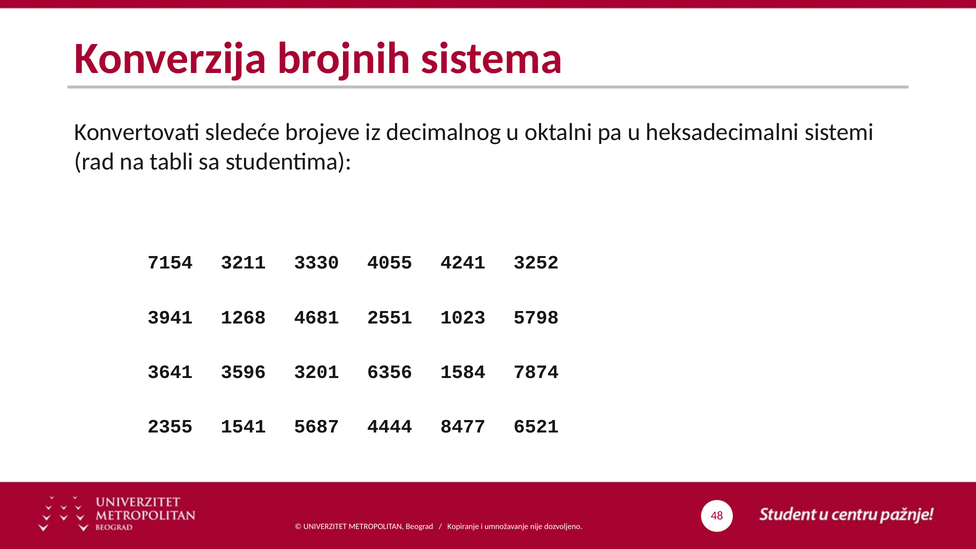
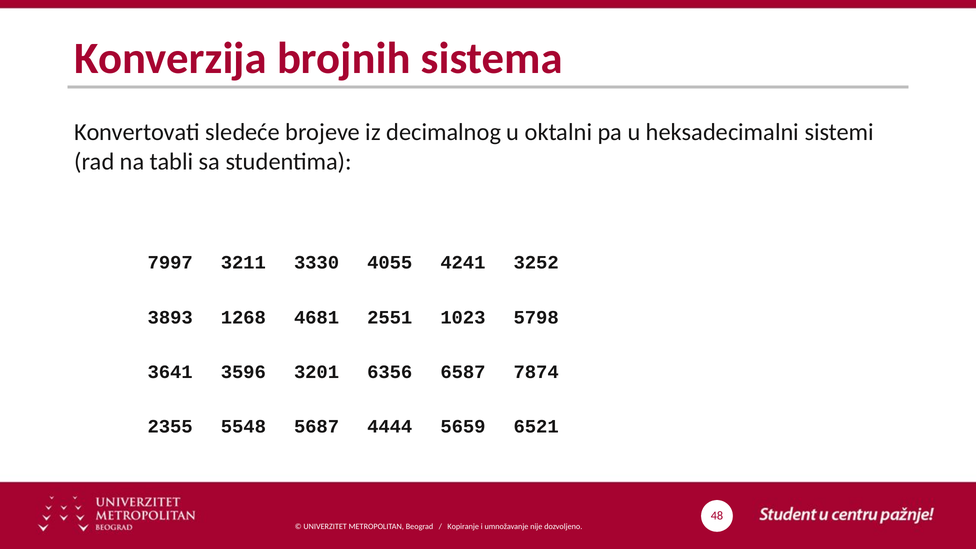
7154: 7154 -> 7997 (170, 263)
3941: 3941 -> 3893 (170, 317)
1584: 1584 -> 6587 (463, 372)
1541: 1541 -> 5548 (243, 426)
8477: 8477 -> 5659 (463, 426)
